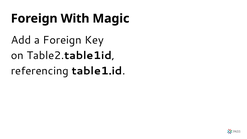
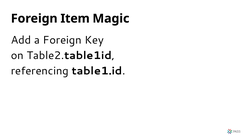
With: With -> Item (75, 19)
